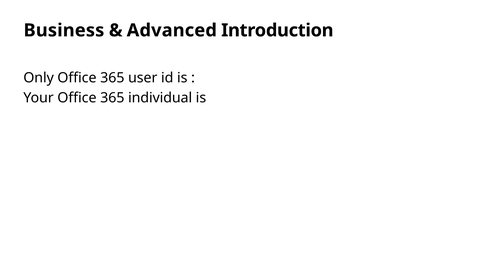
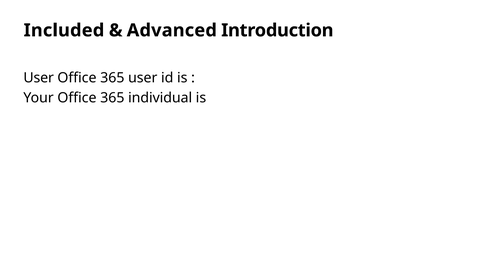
Business: Business -> Included (64, 30)
Only: Only -> User (39, 78)
